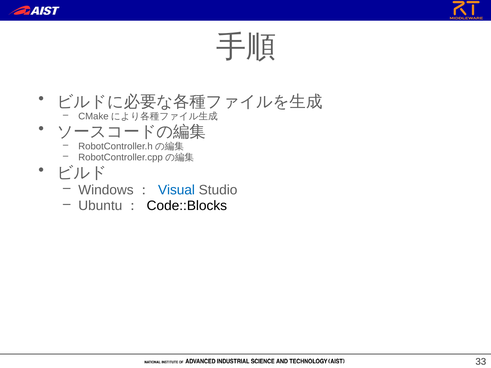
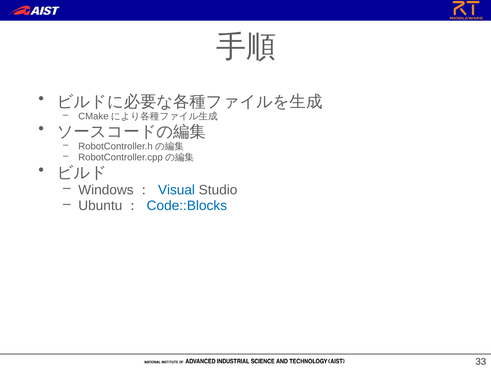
Code::Blocks colour: black -> blue (187, 206)
